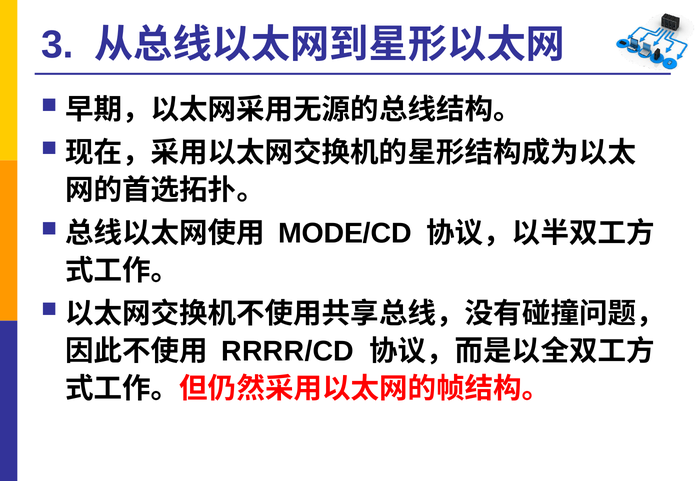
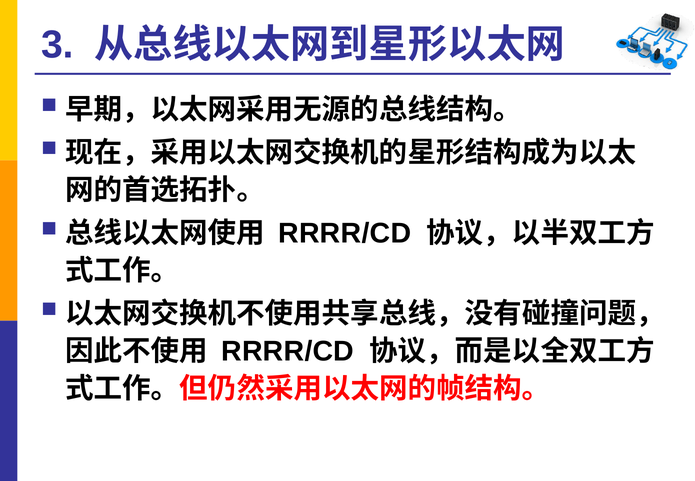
MODE/CD: MODE/CD -> RRRR/CD (345, 233)
